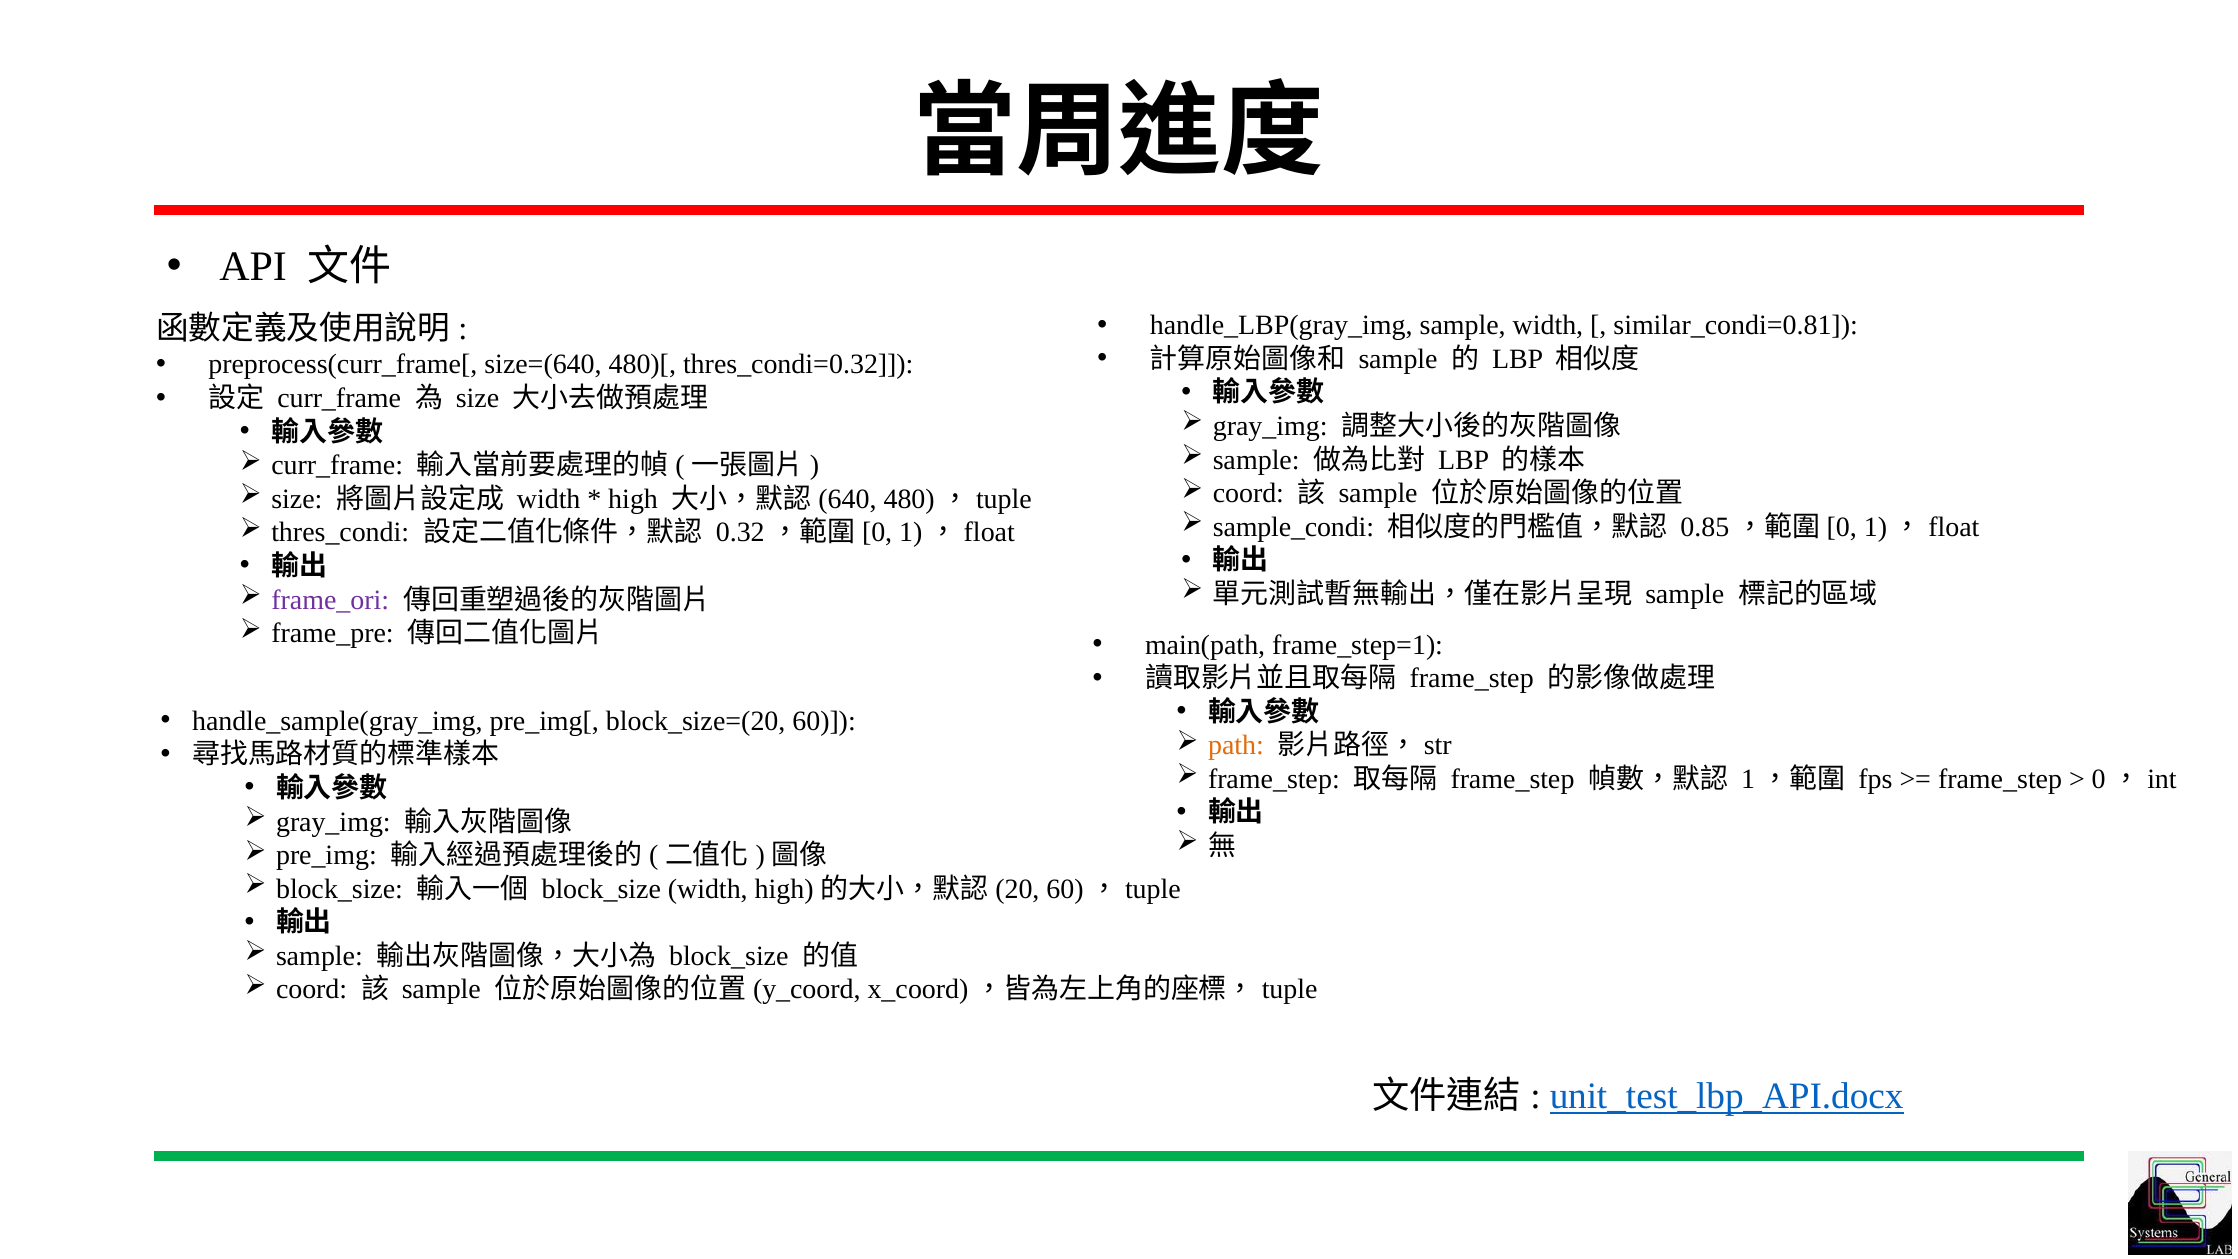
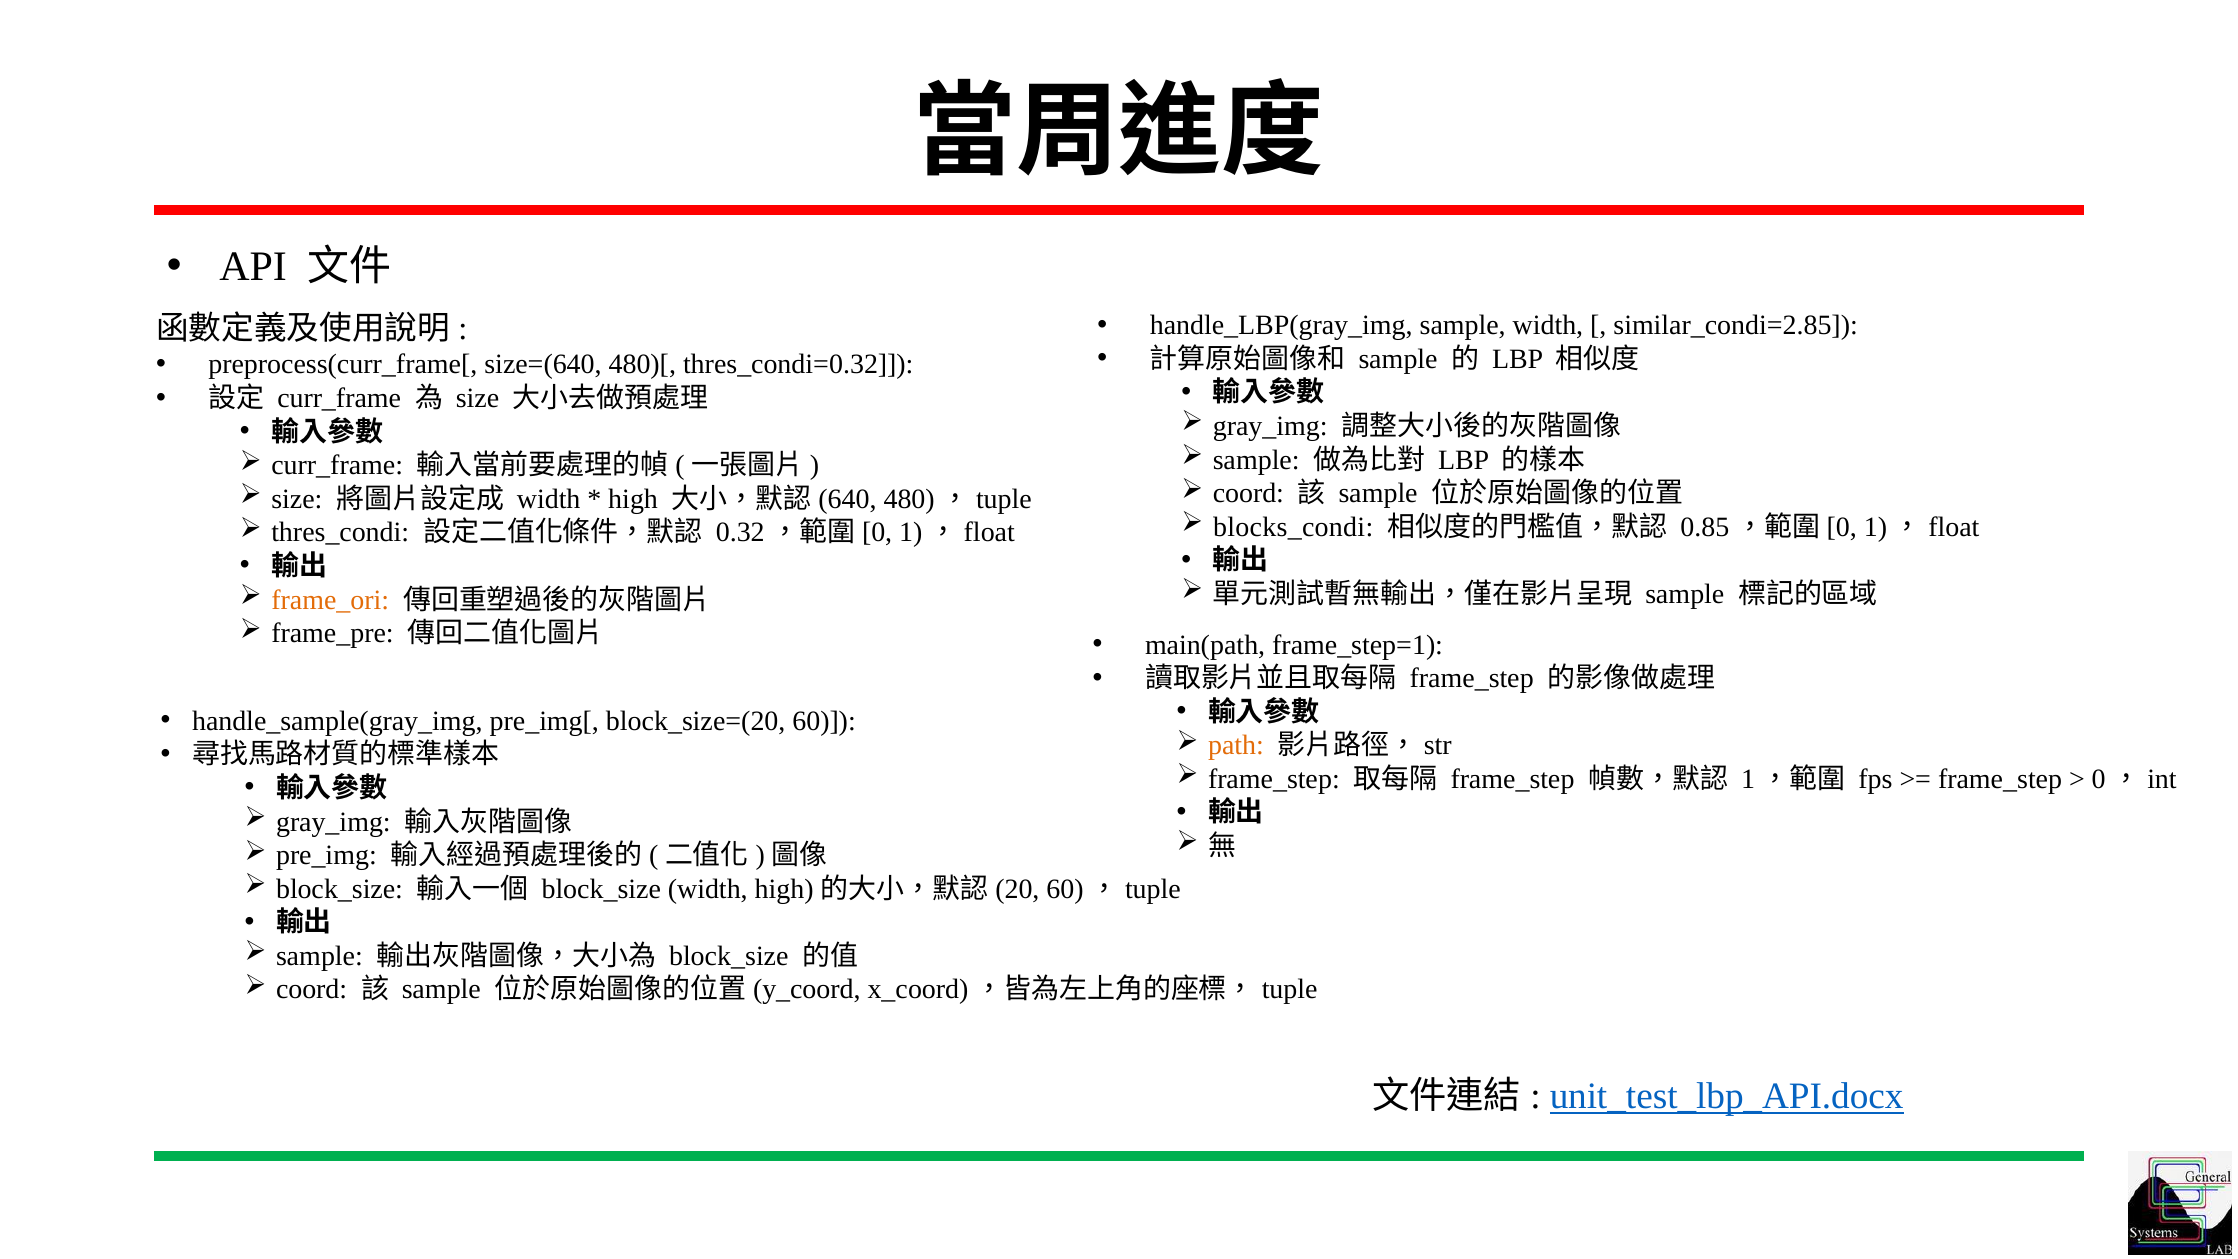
similar_condi=0.81: similar_condi=0.81 -> similar_condi=2.85 (1736, 325)
sample_condi: sample_condi -> blocks_condi (1293, 527)
frame_ori colour: purple -> orange (330, 600)
